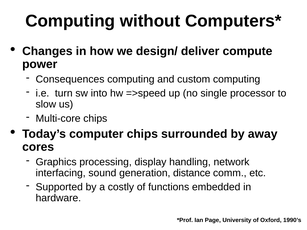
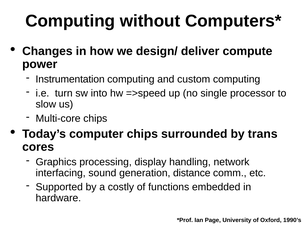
Consequences: Consequences -> Instrumentation (70, 79)
away: away -> trans (263, 134)
